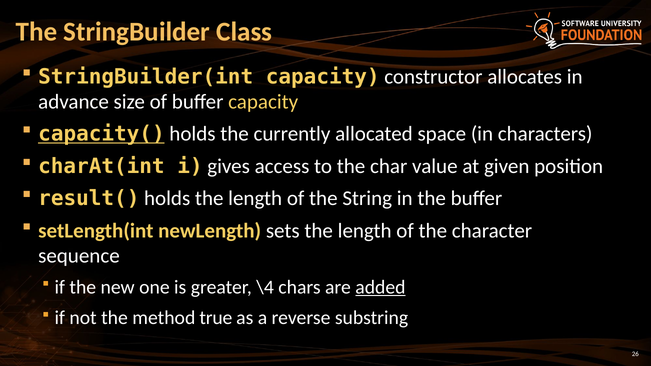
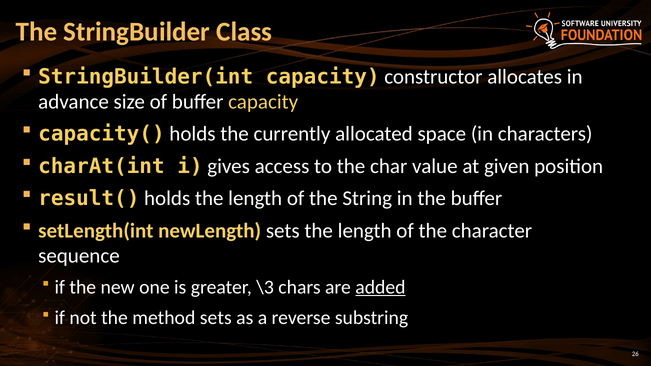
capacity( underline: present -> none (101, 134)
\4: \4 -> \3 (265, 287)
method true: true -> sets (216, 318)
